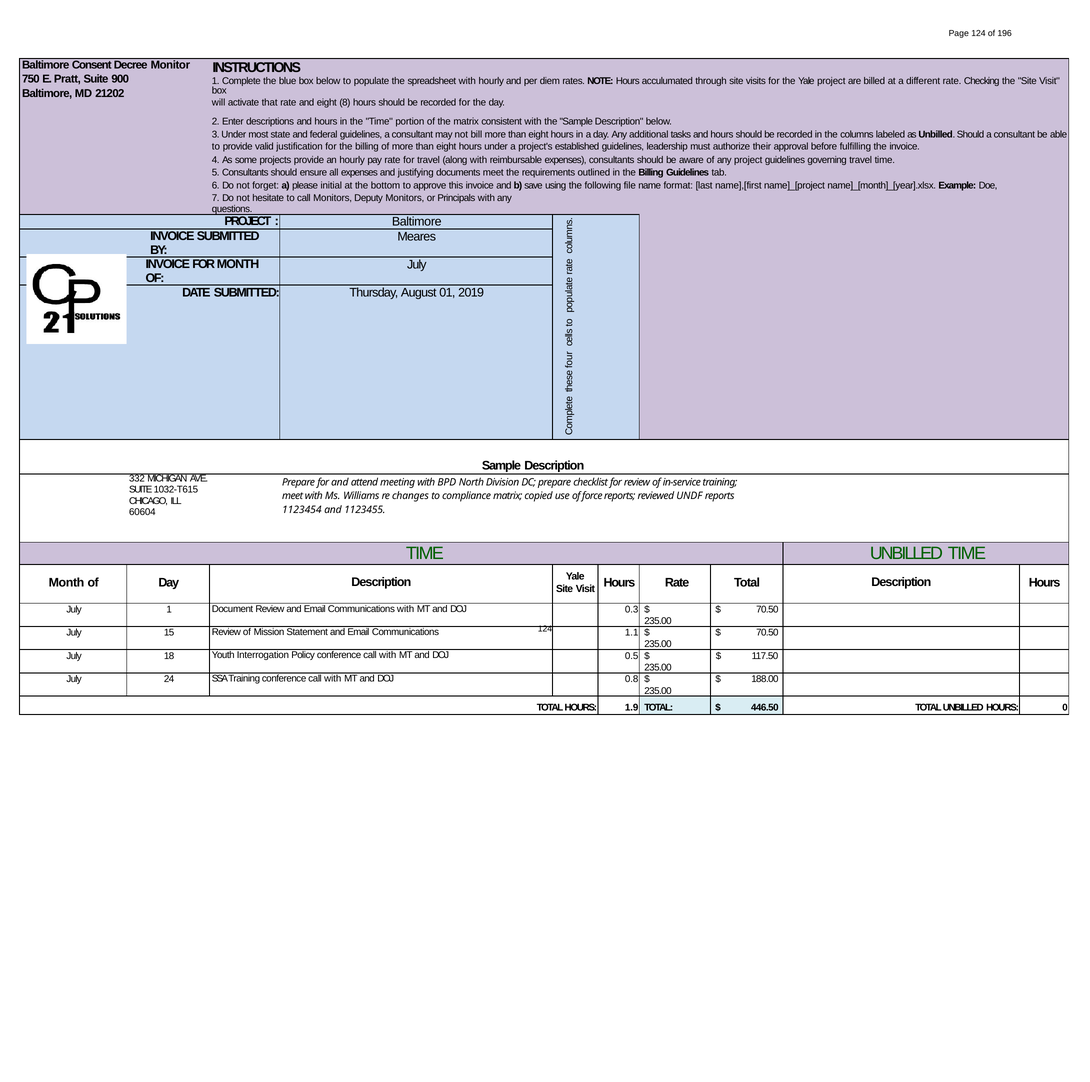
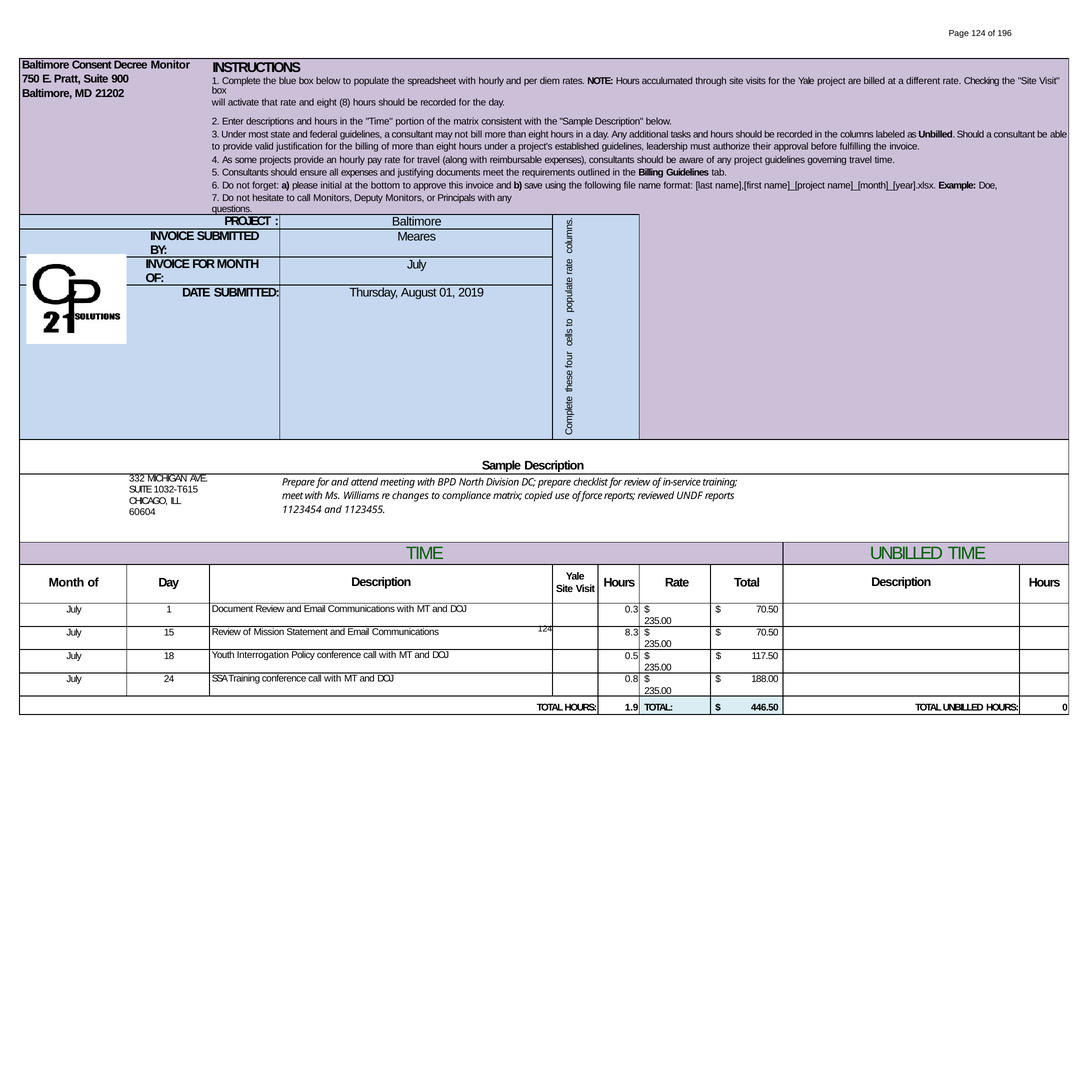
1.1: 1.1 -> 8.3 (632, 633)
